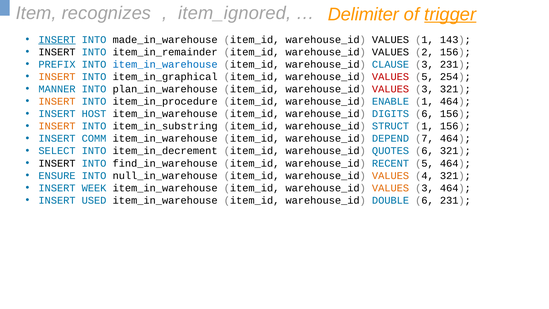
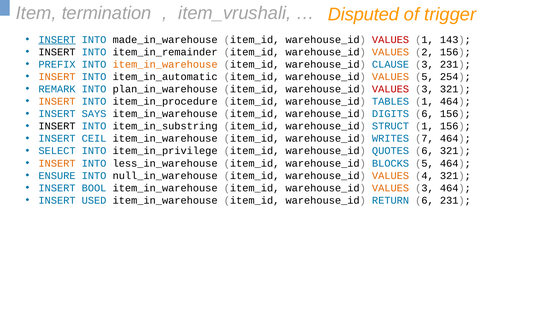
recognizes: recognizes -> termination (106, 13)
item_ignored: item_ignored -> item_vrushali (235, 13)
Delimiter: Delimiter -> Disputed (363, 14)
trigger underline: present -> none (450, 14)
VALUES colour: black -> red (391, 40)
VALUES colour: black -> orange (391, 52)
item_in_warehouse colour: blue -> orange (165, 64)
item_in_graphical: item_in_graphical -> item_in_automatic (165, 77)
VALUES colour: red -> orange (391, 77)
MANNER: MANNER -> REMARK (57, 89)
ENABLE: ENABLE -> TABLES (391, 101)
HOST: HOST -> SAYS (94, 114)
INSERT colour: orange -> black (57, 126)
COMM: COMM -> CEIL (94, 138)
DEPEND: DEPEND -> WRITES (391, 138)
item_in_decrement: item_in_decrement -> item_in_privilege (165, 151)
INSERT colour: black -> orange (57, 163)
find_in_warehouse: find_in_warehouse -> less_in_warehouse (165, 163)
RECENT: RECENT -> BLOCKS (391, 163)
WEEK: WEEK -> BOOL (94, 188)
DOUBLE: DOUBLE -> RETURN (391, 200)
